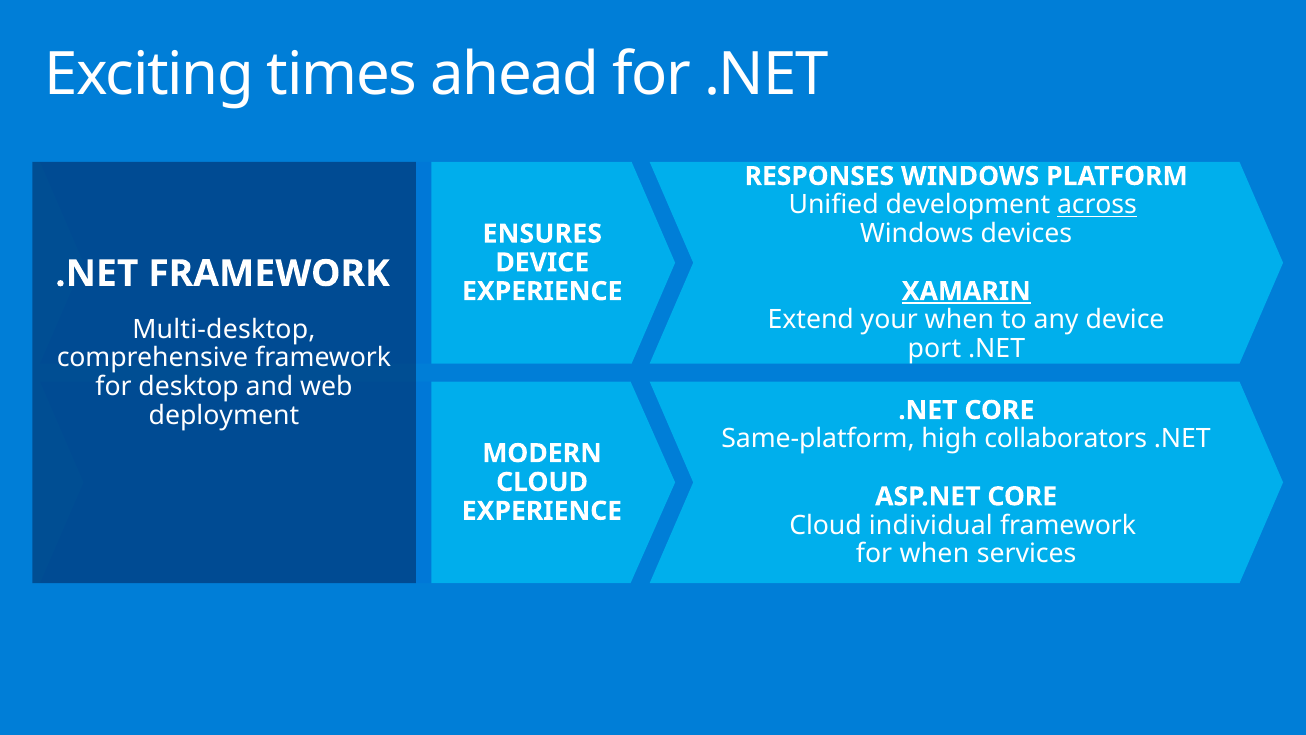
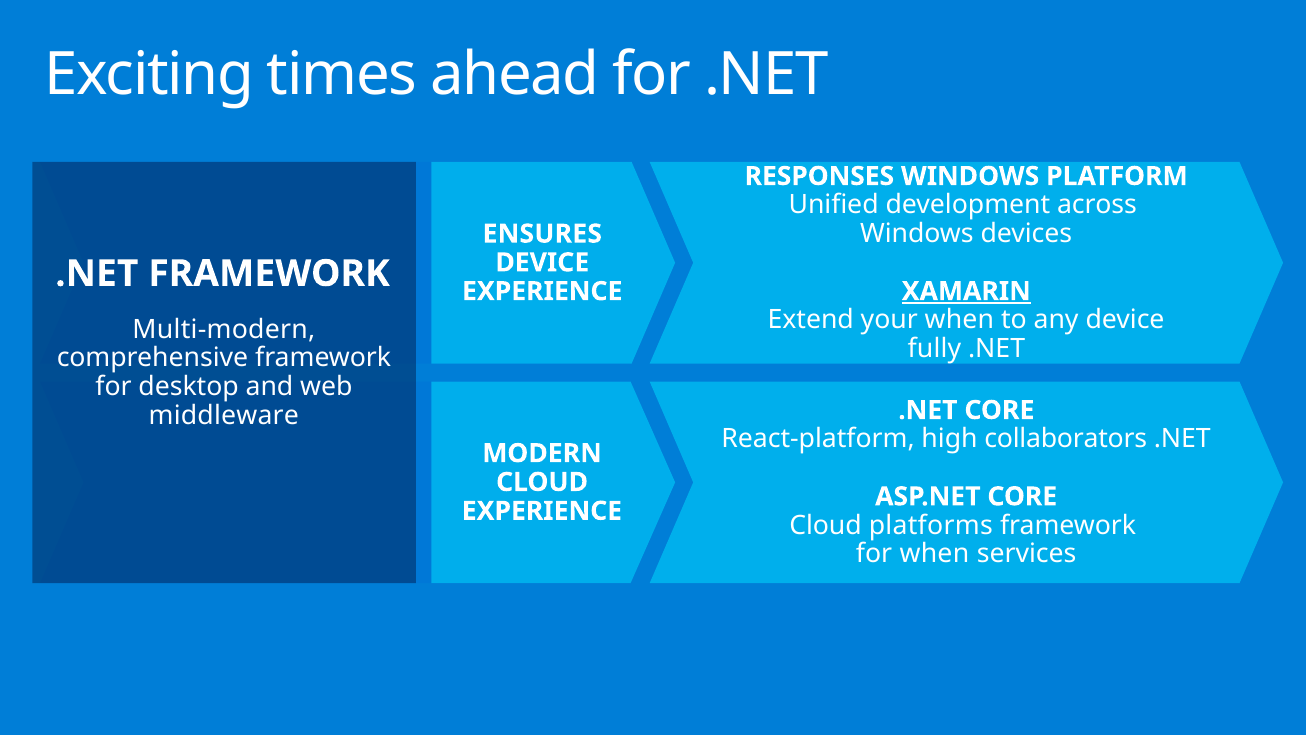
across underline: present -> none (1097, 205)
Multi-desktop: Multi-desktop -> Multi-modern (224, 329)
port: port -> fully (934, 349)
deployment: deployment -> middleware (224, 415)
Same-platform: Same-platform -> React-platform (818, 439)
individual: individual -> platforms (931, 525)
